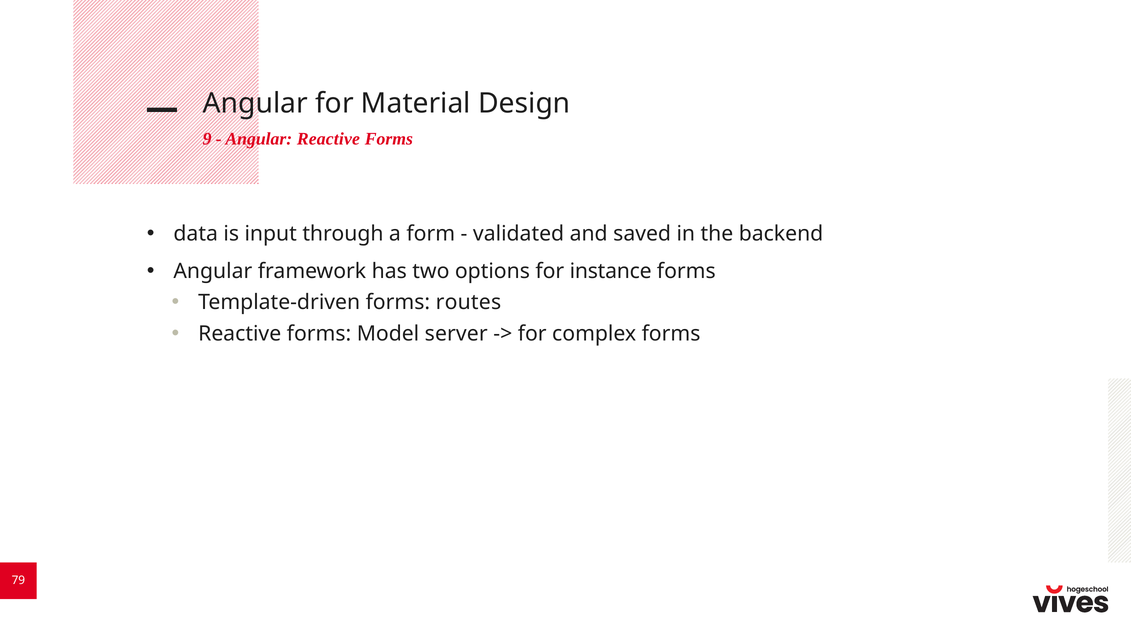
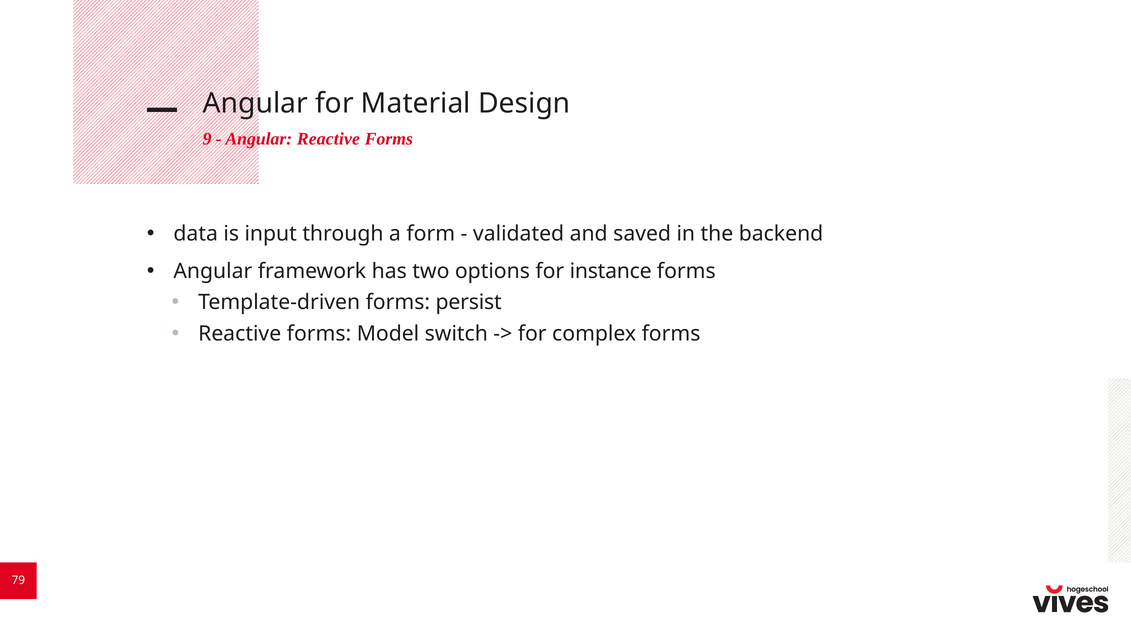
routes: routes -> persist (469, 303)
server: server -> switch (456, 334)
